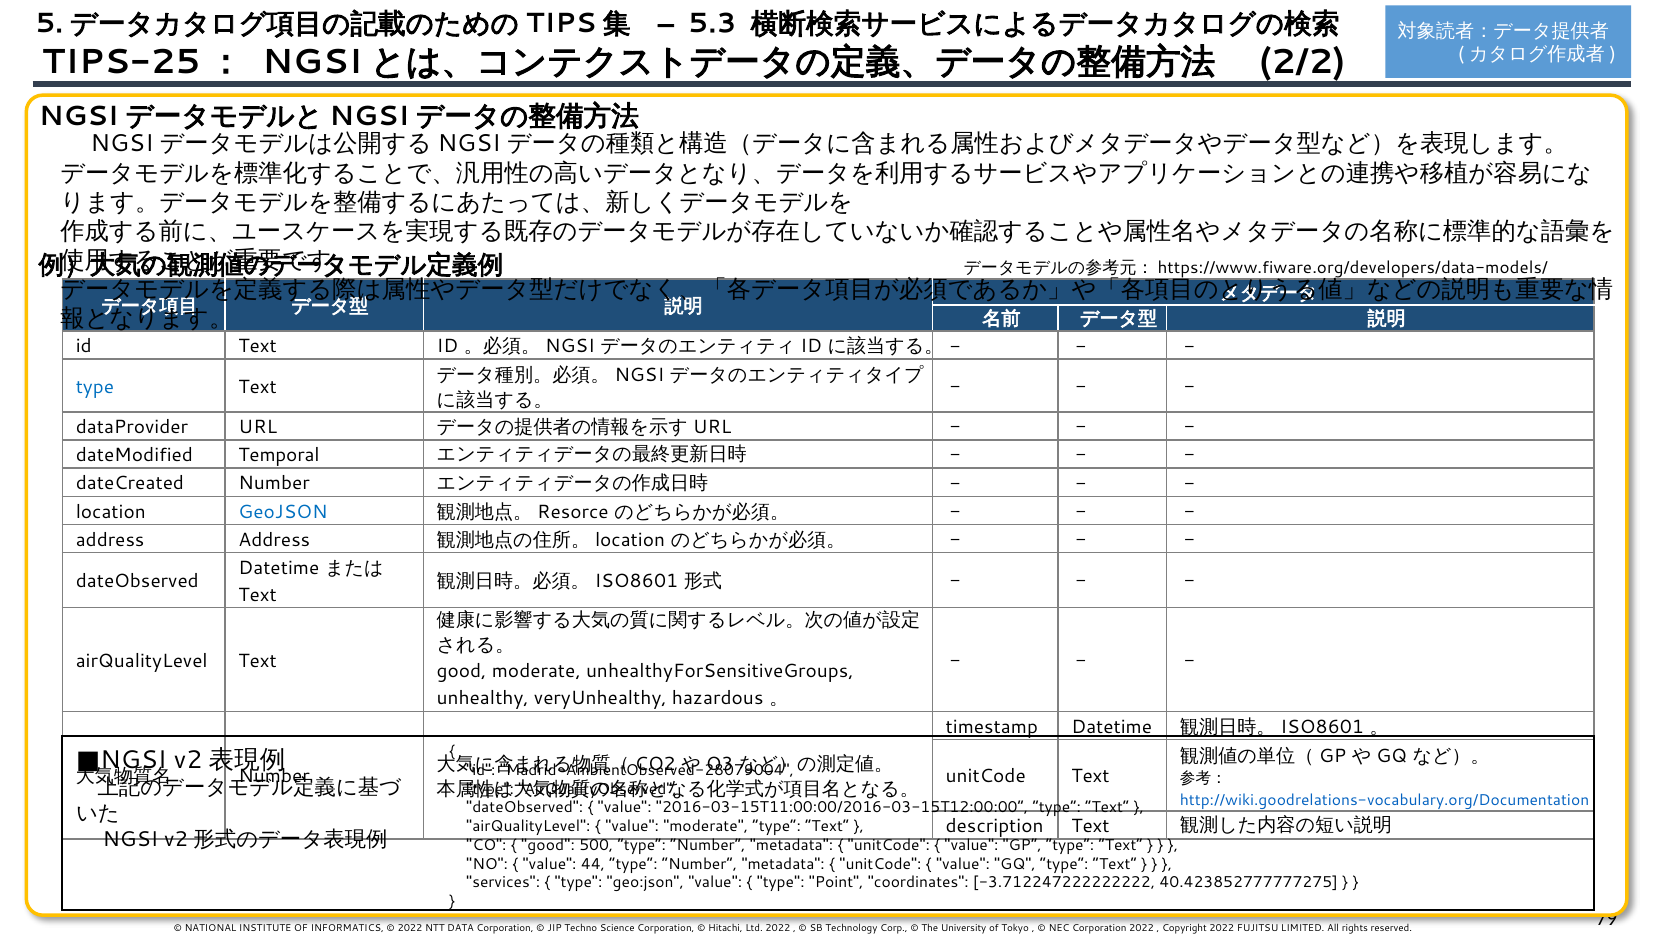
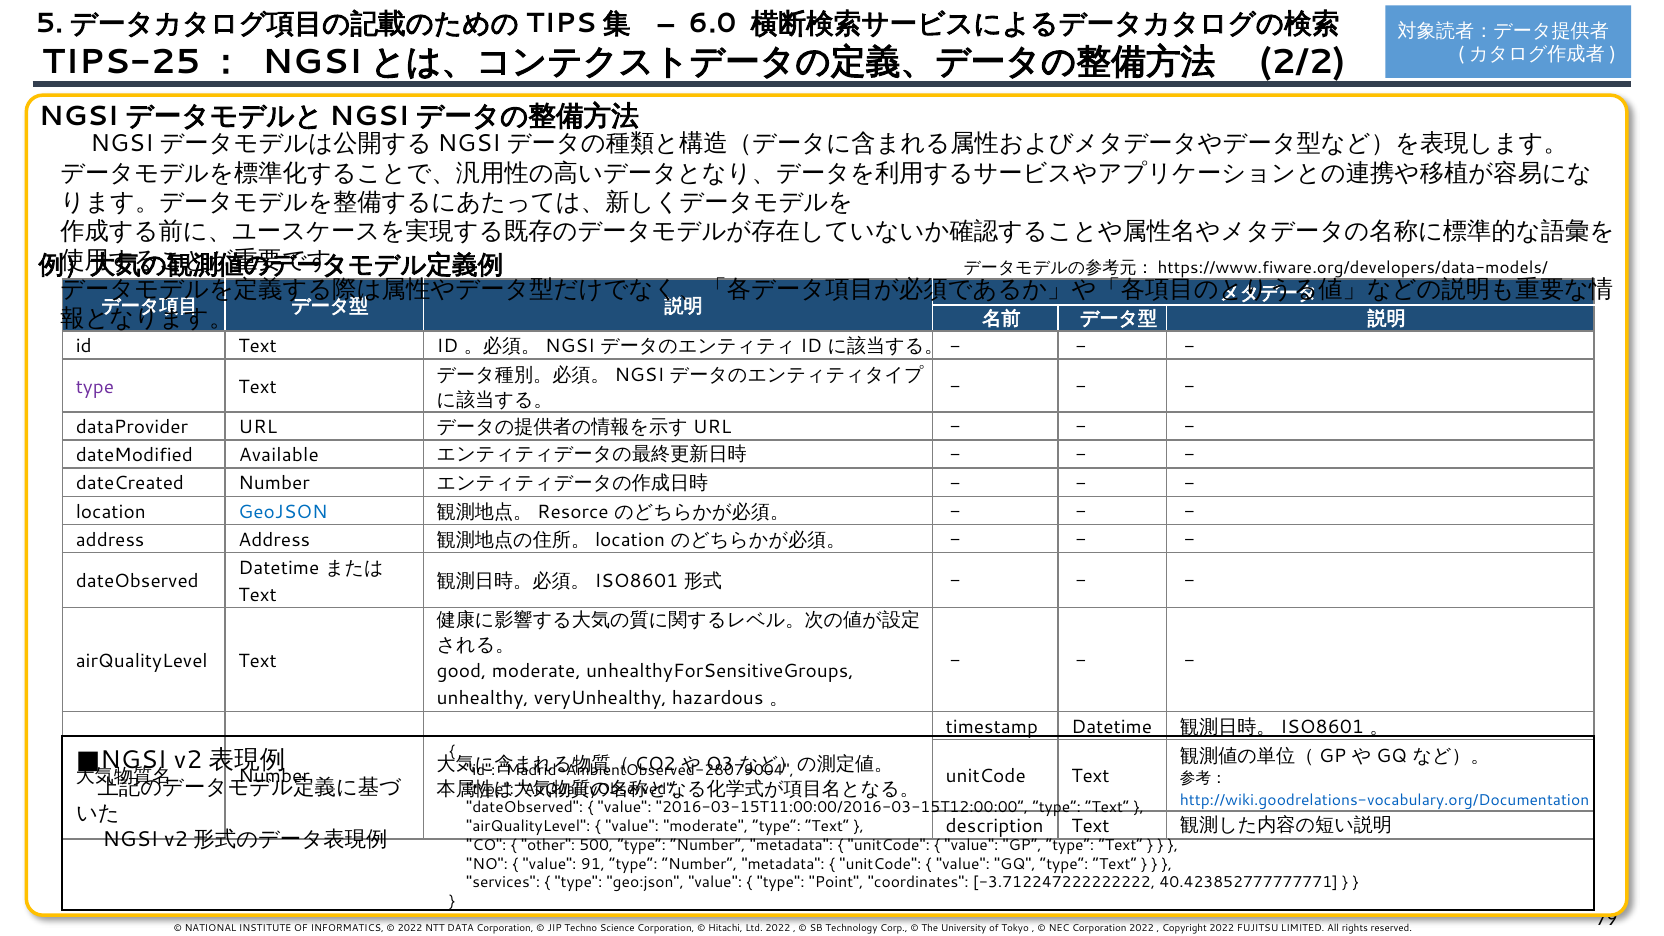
5.3: 5.3 -> 6.0 (712, 24)
type colour: blue -> purple (95, 387)
Temporal: Temporal -> Available (279, 456)
good: good -> other (548, 845)
44: 44 -> 91 (593, 864)
40.423852777777275: 40.423852777777275 -> 40.423852777777771 (1249, 883)
